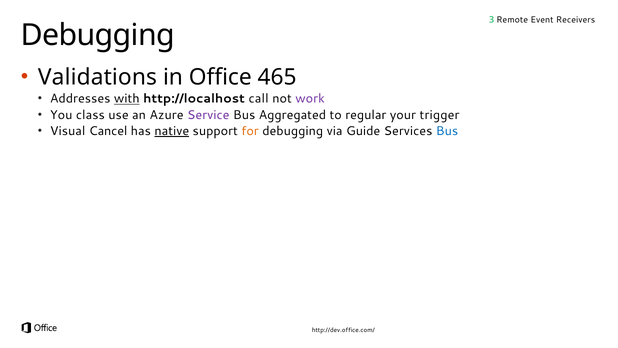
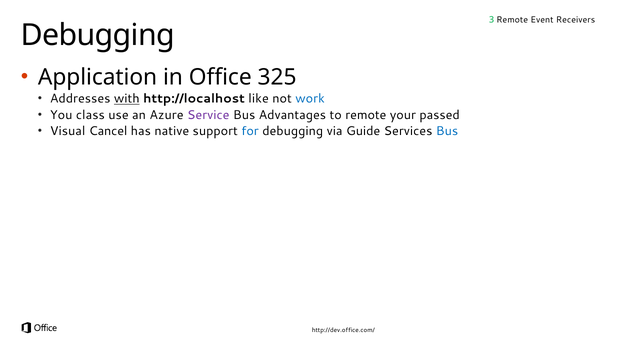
Validations: Validations -> Application (98, 77)
465: 465 -> 325 (277, 77)
call: call -> like (259, 99)
work colour: purple -> blue (310, 99)
Aggregated: Aggregated -> Advantages (292, 115)
to regular: regular -> remote (366, 115)
trigger: trigger -> passed (440, 115)
native underline: present -> none (172, 131)
for colour: orange -> blue (250, 131)
